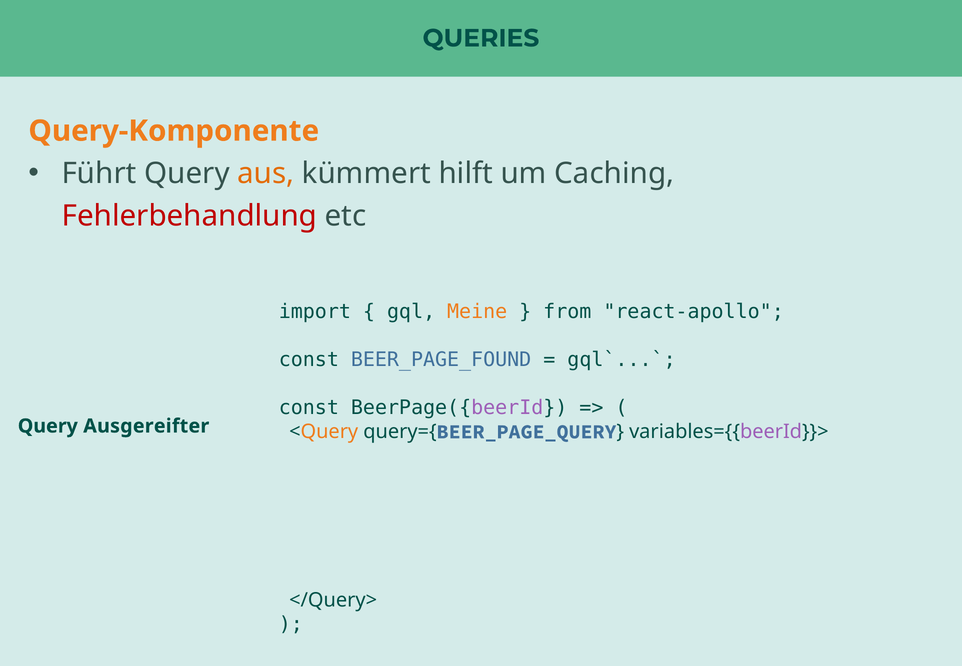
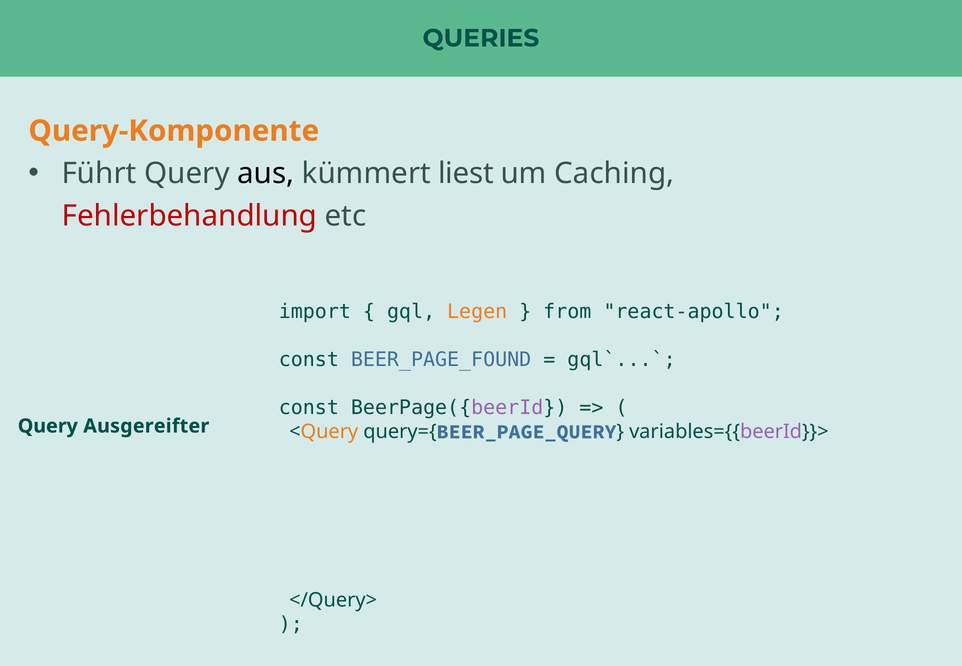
aus colour: orange -> black (266, 174)
hilft: hilft -> liest (466, 174)
Meine: Meine -> Legen (477, 312)
